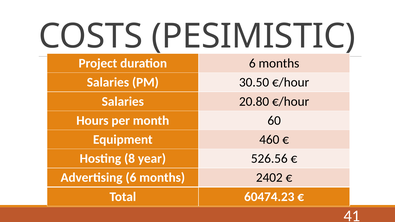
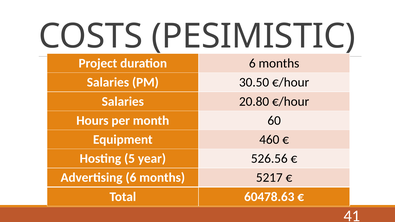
8: 8 -> 5 (130, 159)
2402: 2402 -> 5217 (269, 178)
60474.23: 60474.23 -> 60478.63 (269, 197)
